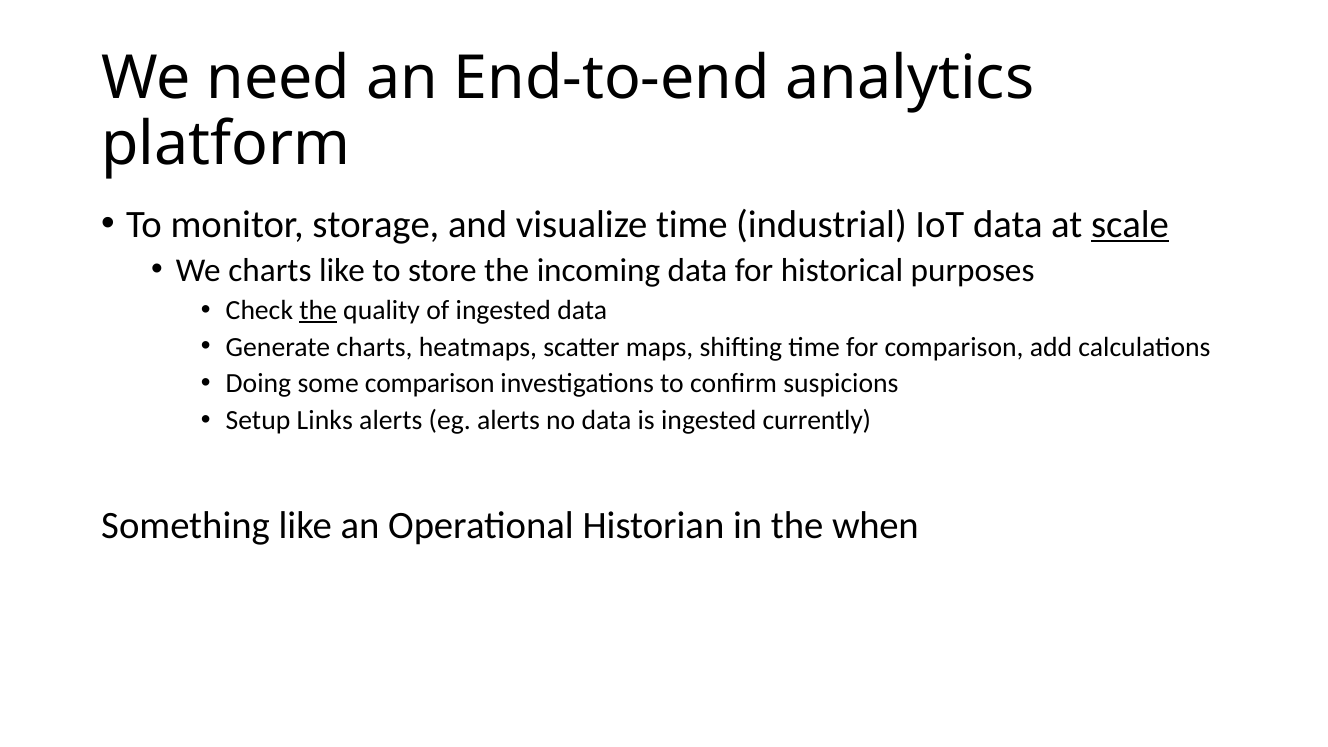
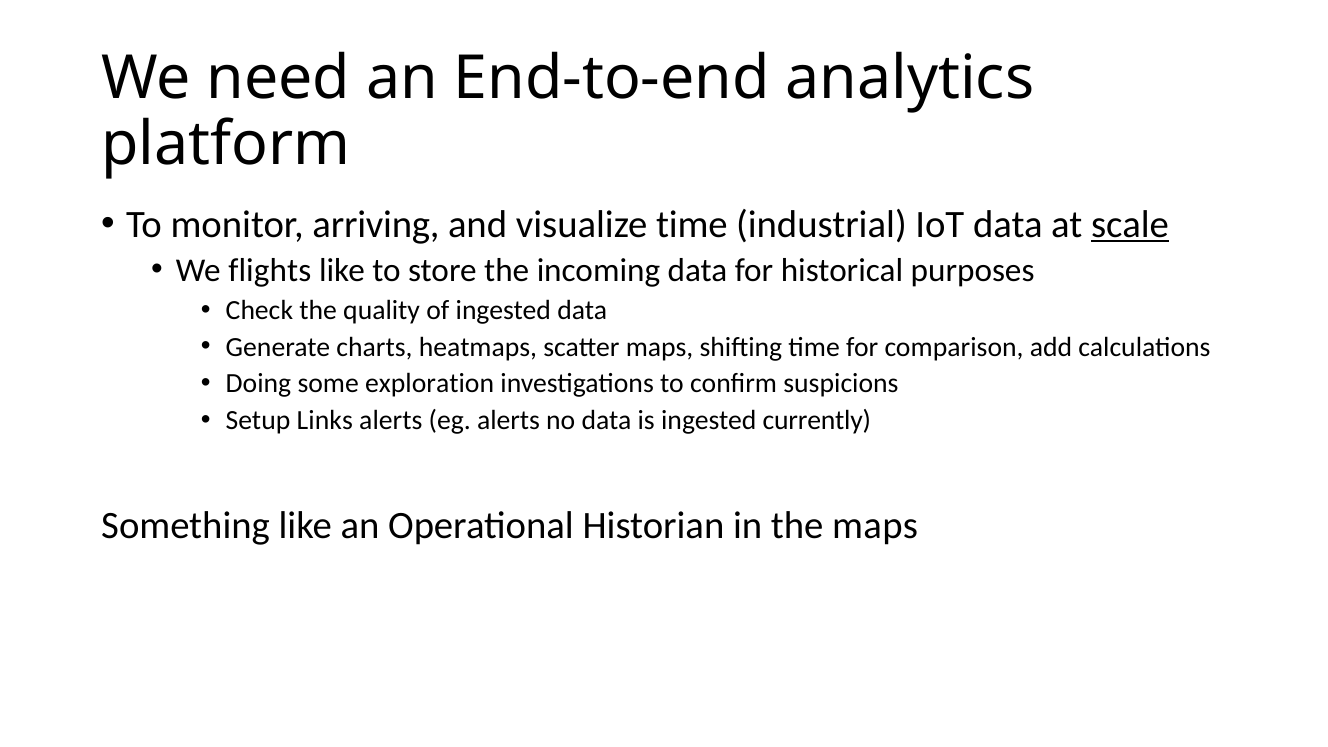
storage: storage -> arriving (376, 225)
We charts: charts -> flights (270, 270)
the underline: present -> none (318, 310)
some comparison: comparison -> exploration (430, 384)
the when: when -> maps (875, 526)
